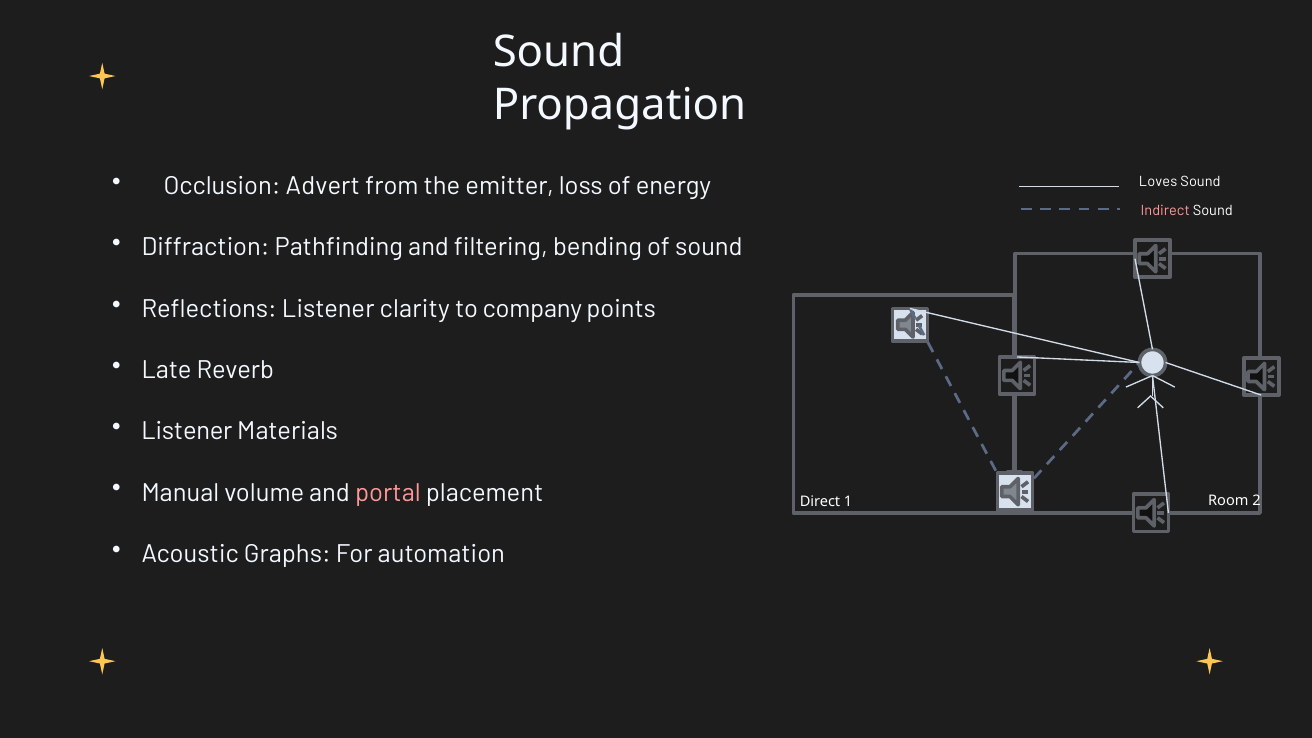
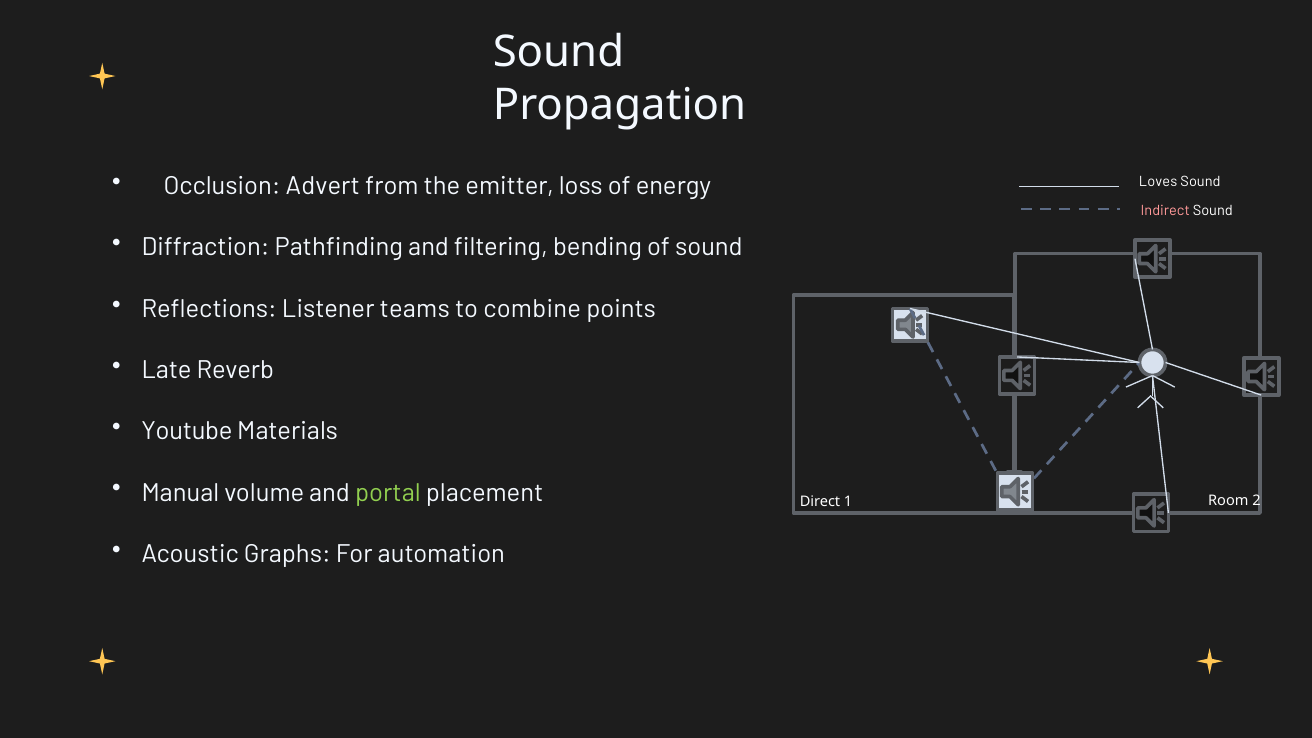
clarity: clarity -> teams (415, 309)
company: company -> combine (532, 309)
Listener: Listener -> Youtube (187, 431)
portal colour: pink -> light green (388, 493)
